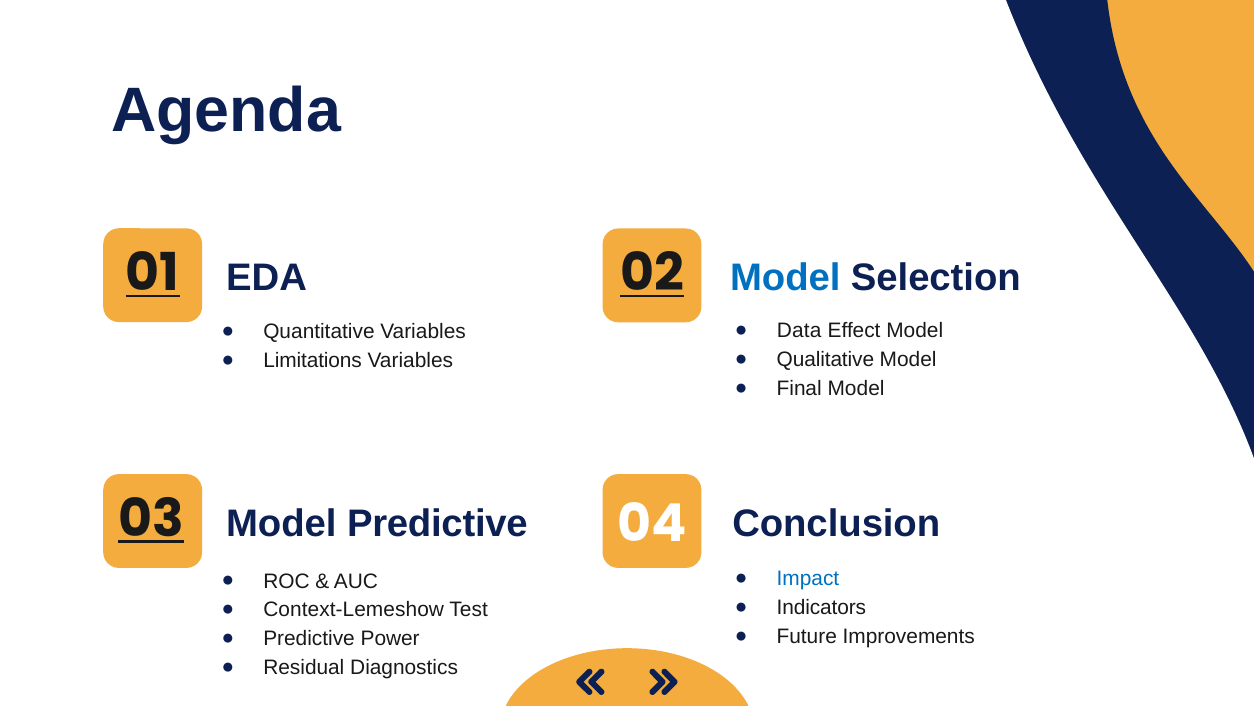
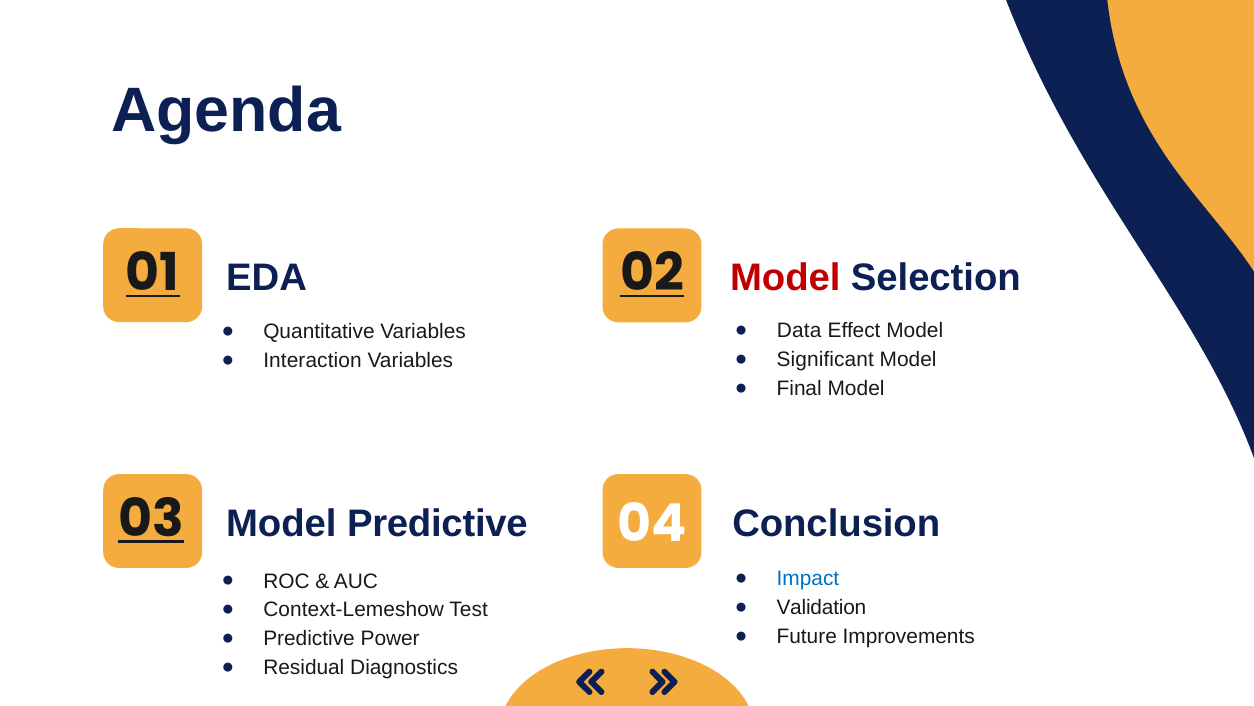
Model colour: blue -> red (785, 278)
Qualitative: Qualitative -> Significant (825, 359)
Limitations: Limitations -> Interaction (312, 360)
Indicators: Indicators -> Validation (821, 607)
